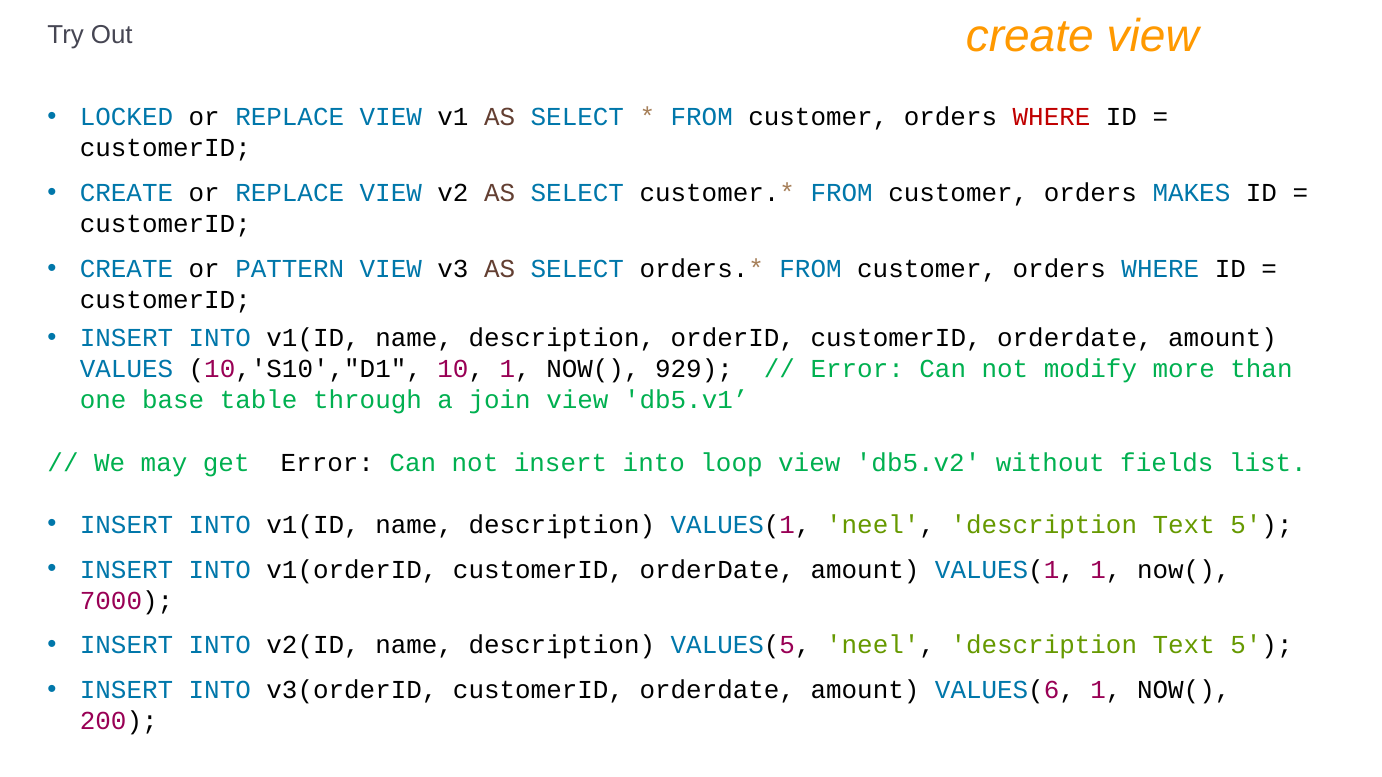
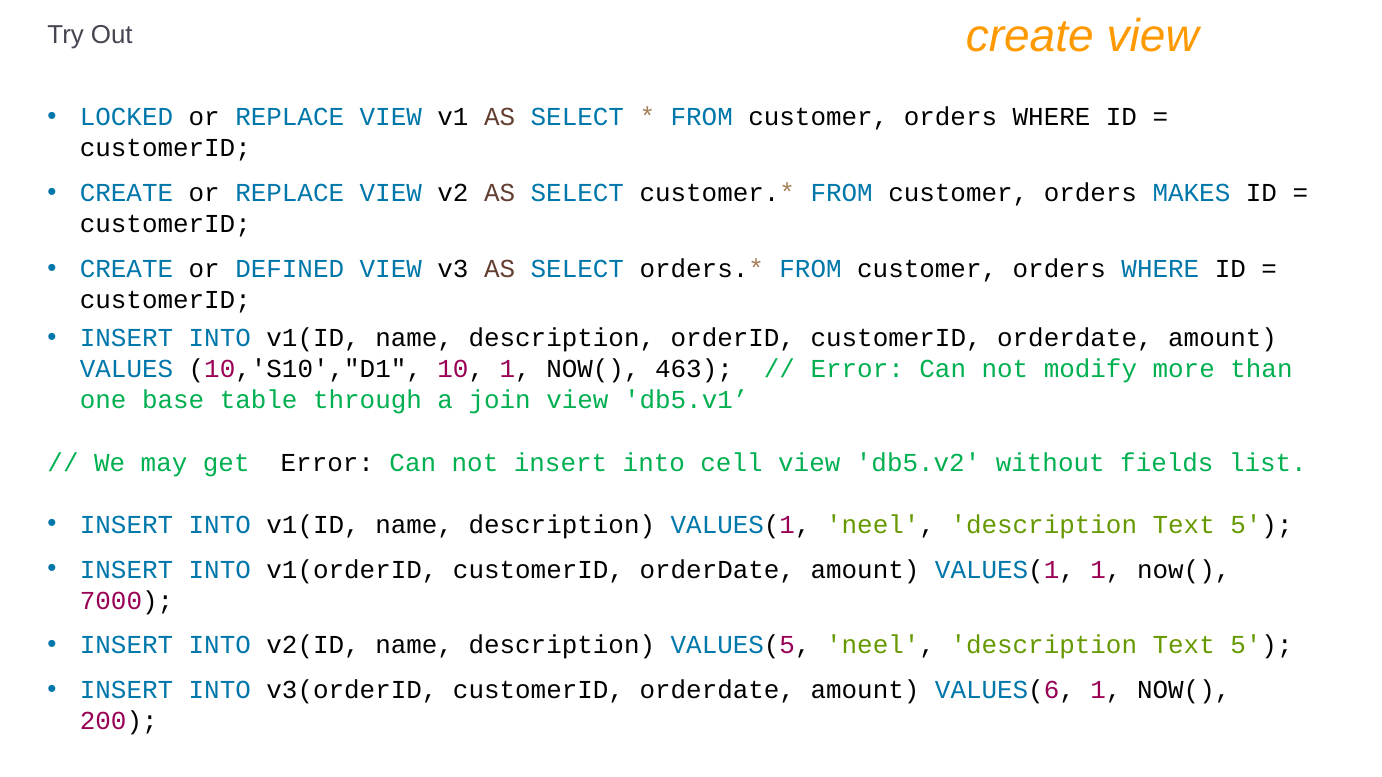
WHERE colour: red -> black (1052, 117)
PATTERN: PATTERN -> DEFINED (290, 269)
929: 929 -> 463 (694, 369)
loop: loop -> cell (732, 463)
